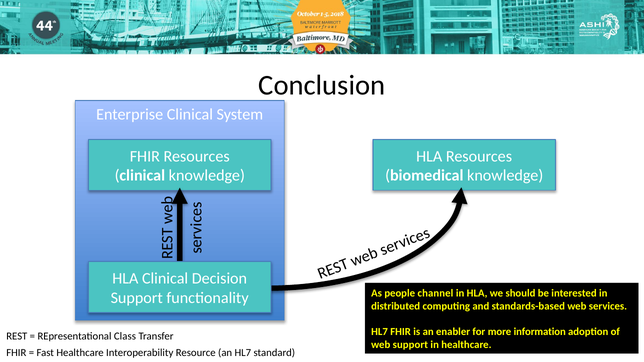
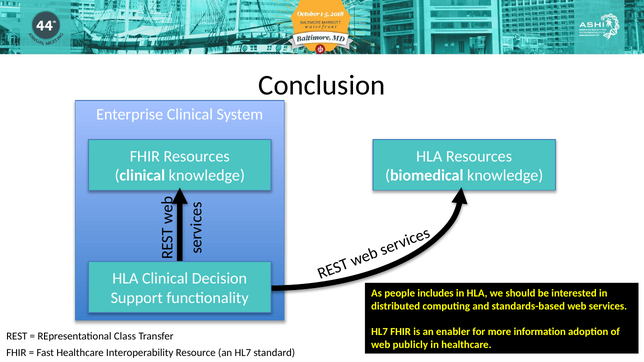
channel: channel -> includes (436, 293)
web support: support -> publicly (410, 345)
